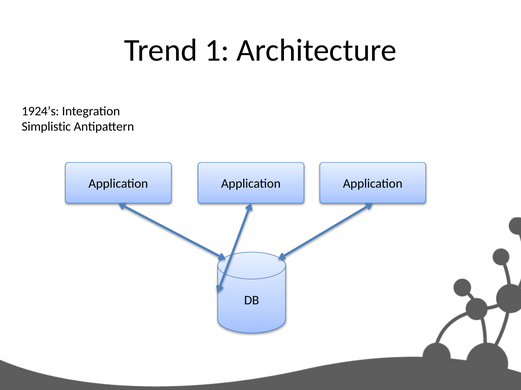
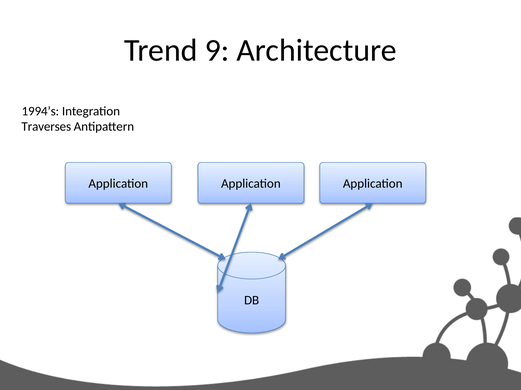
1: 1 -> 9 (217, 50)
1924’s: 1924’s -> 1994’s (40, 111)
Simplistic: Simplistic -> Traverses (46, 127)
